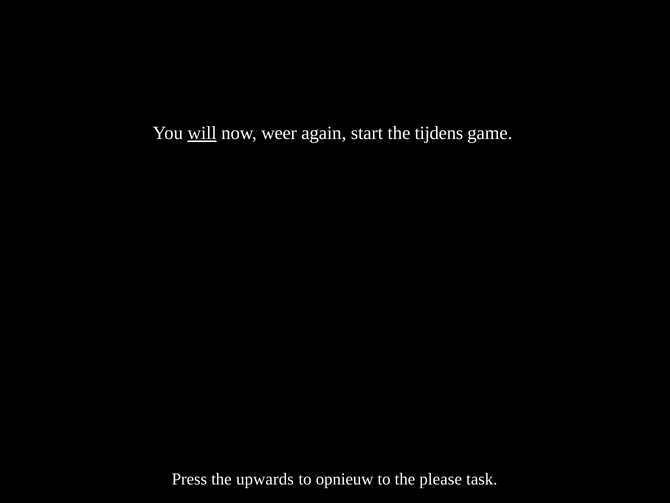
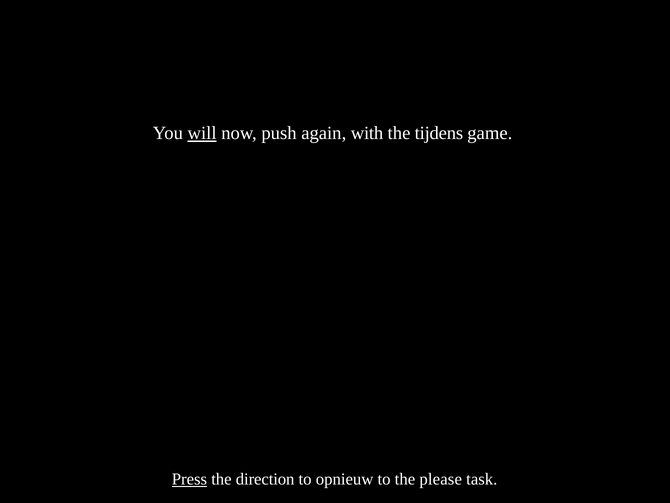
weer: weer -> push (279, 133)
start: start -> with (367, 133)
Press underline: none -> present (189, 479)
upwards: upwards -> direction (265, 479)
